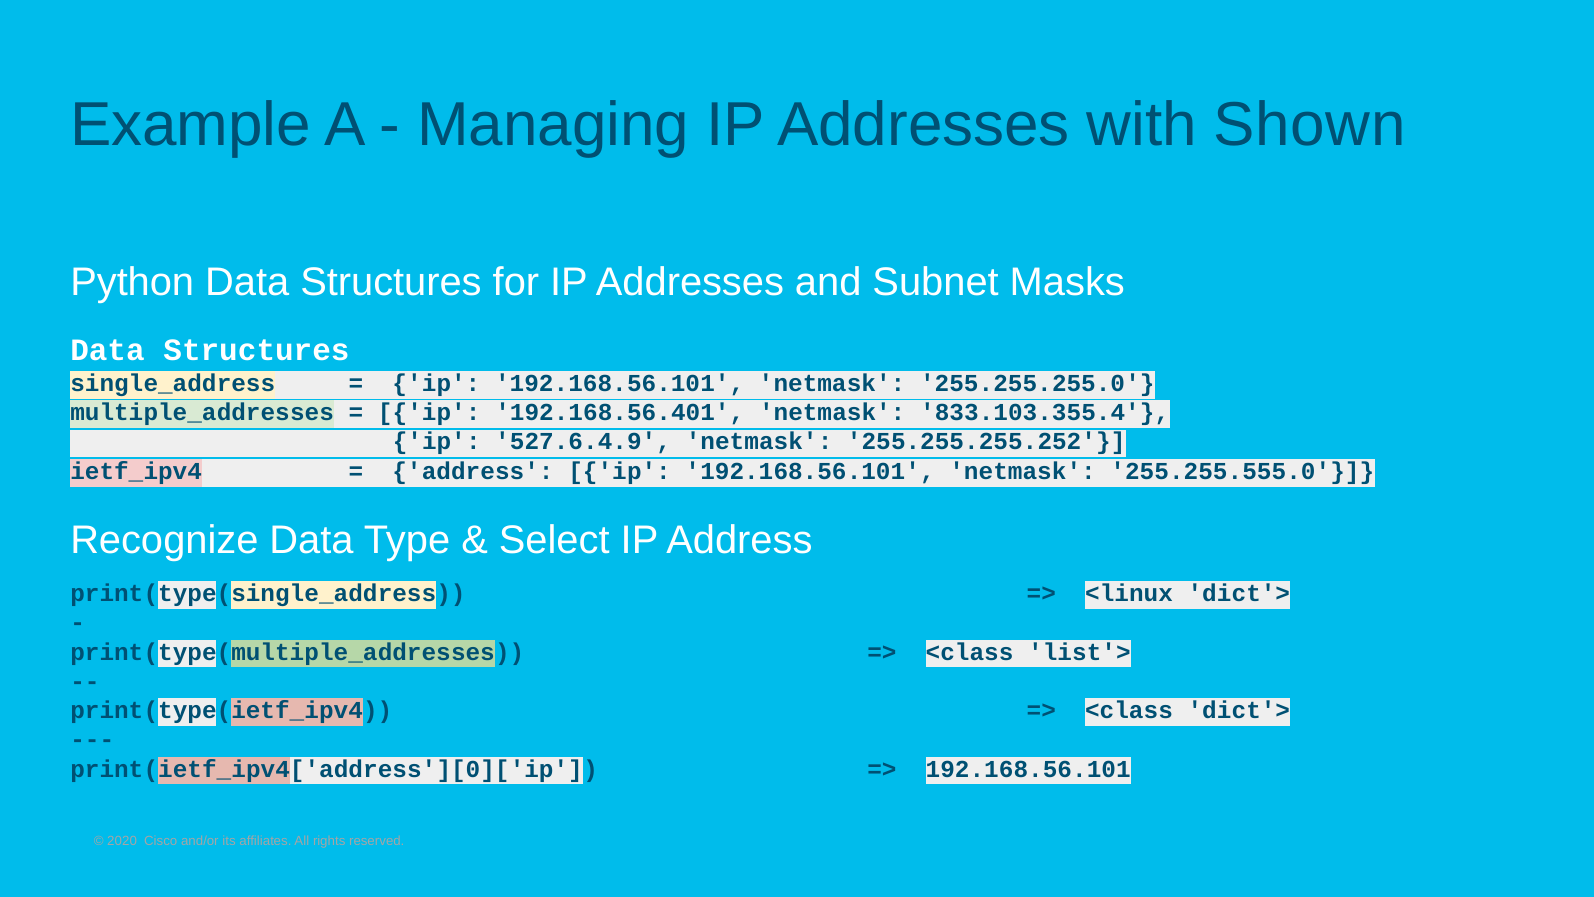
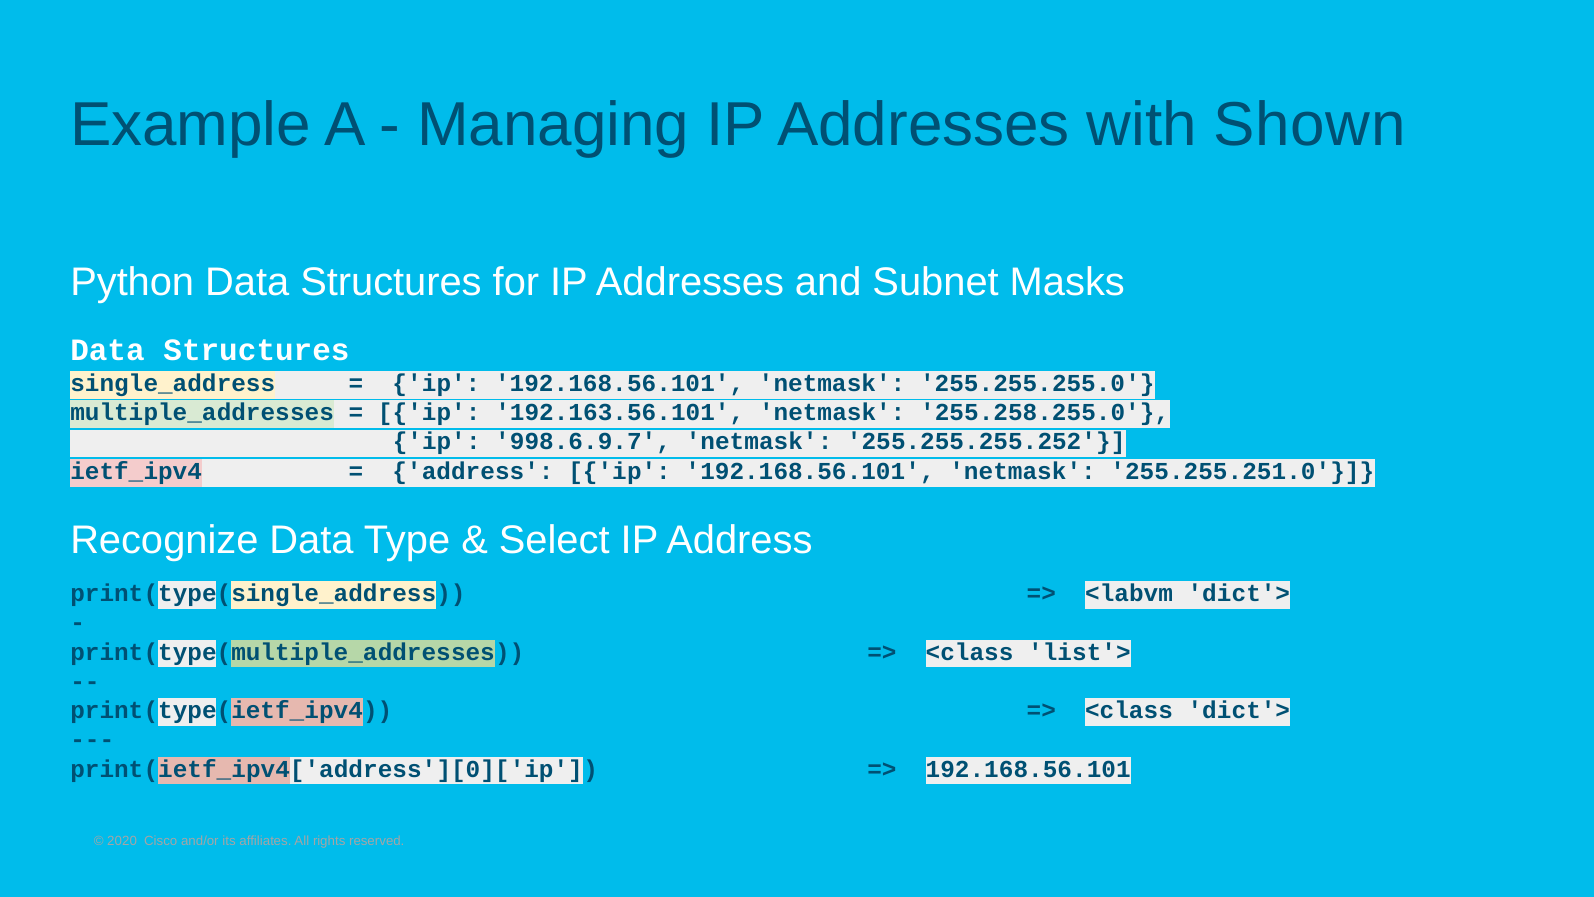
192.168.56.401: 192.168.56.401 -> 192.163.56.101 (620, 412)
833.103.355.4: 833.103.355.4 -> 255.258.255.0 (1045, 412)
527.6.4.9: 527.6.4.9 -> 998.6.9.7 (583, 442)
255.255.555.0: 255.255.555.0 -> 255.255.251.0 (1242, 471)
<linux: <linux -> <labvm (1129, 593)
